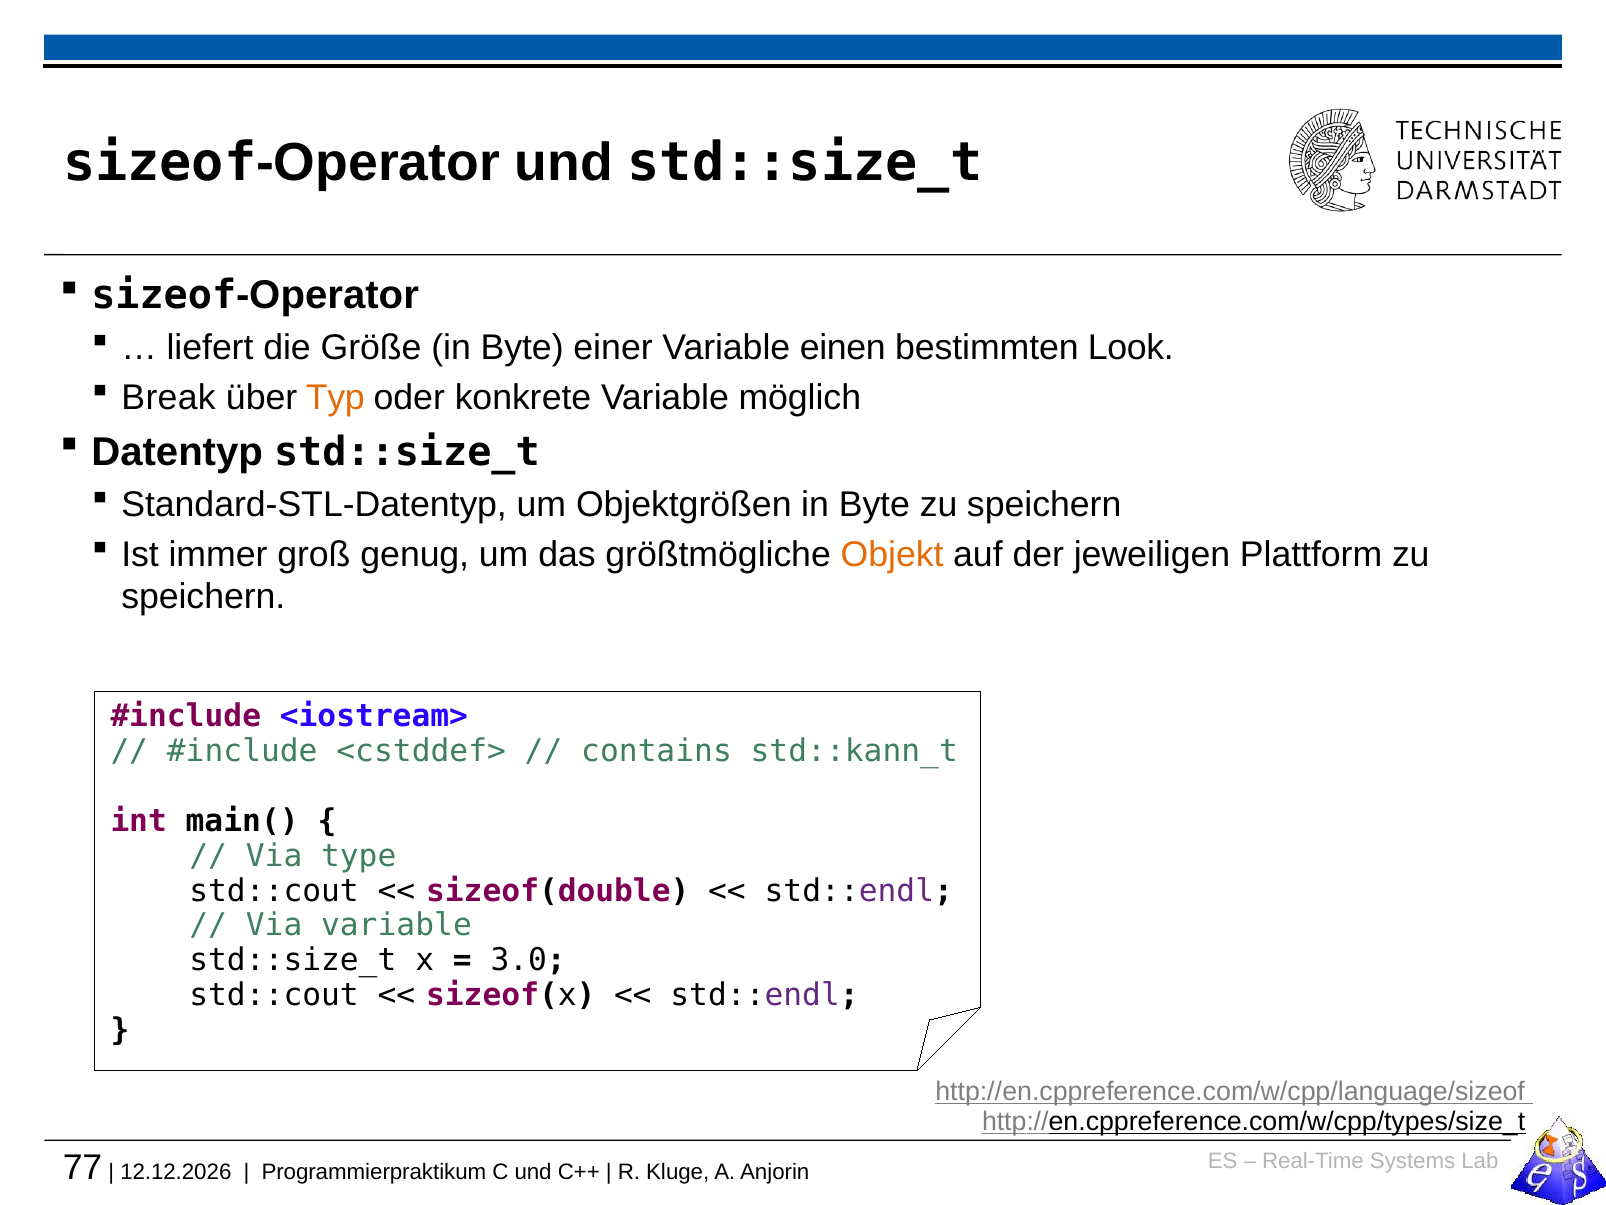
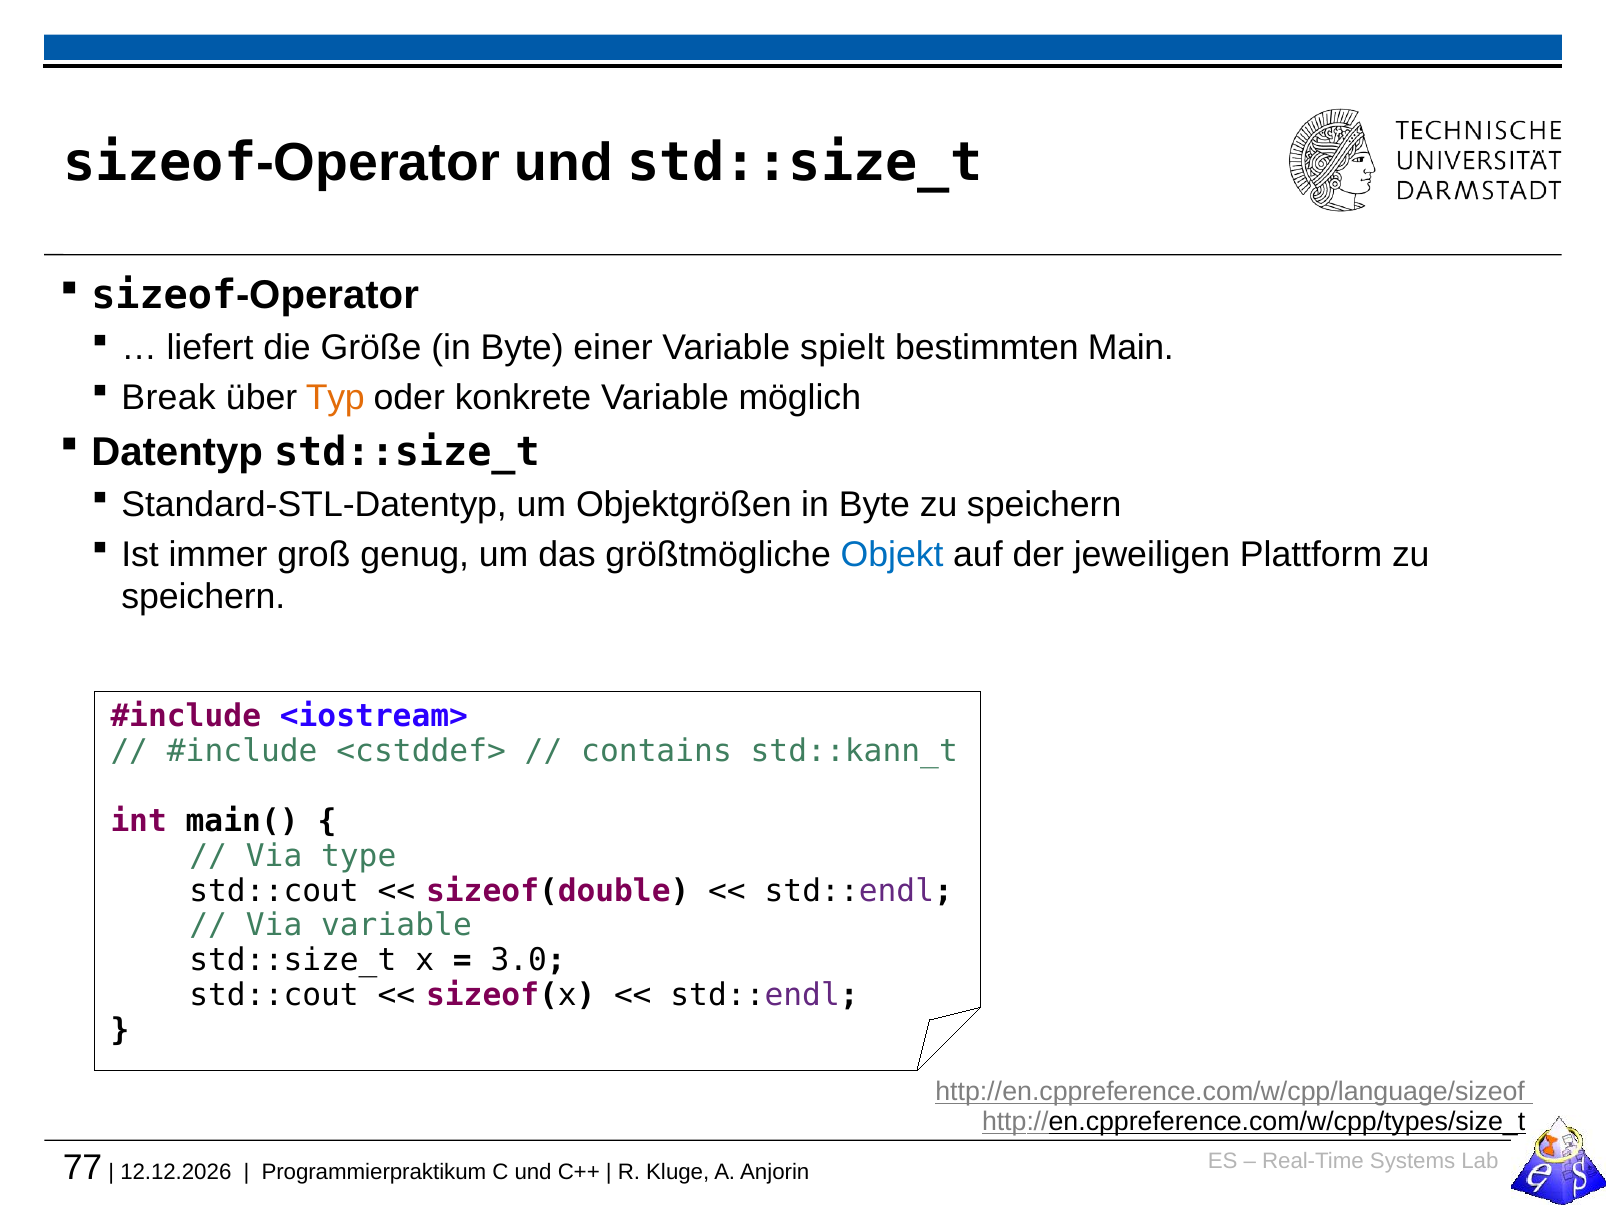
einen: einen -> spielt (843, 348)
Look: Look -> Main (1131, 348)
Objekt colour: orange -> blue (892, 554)
